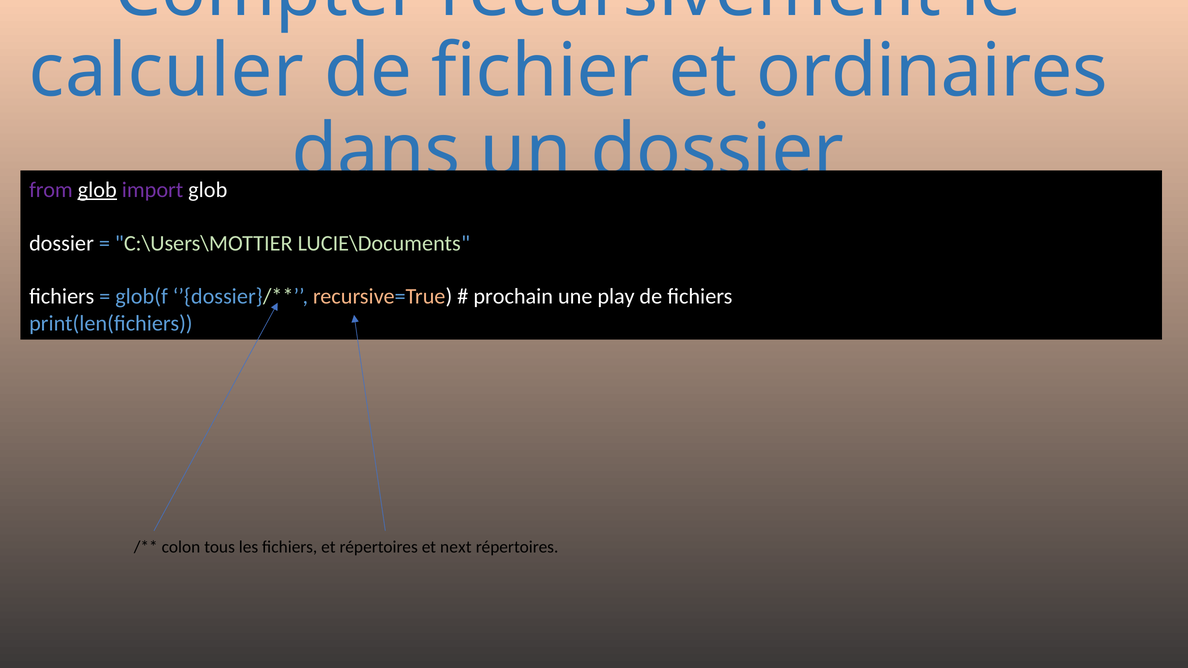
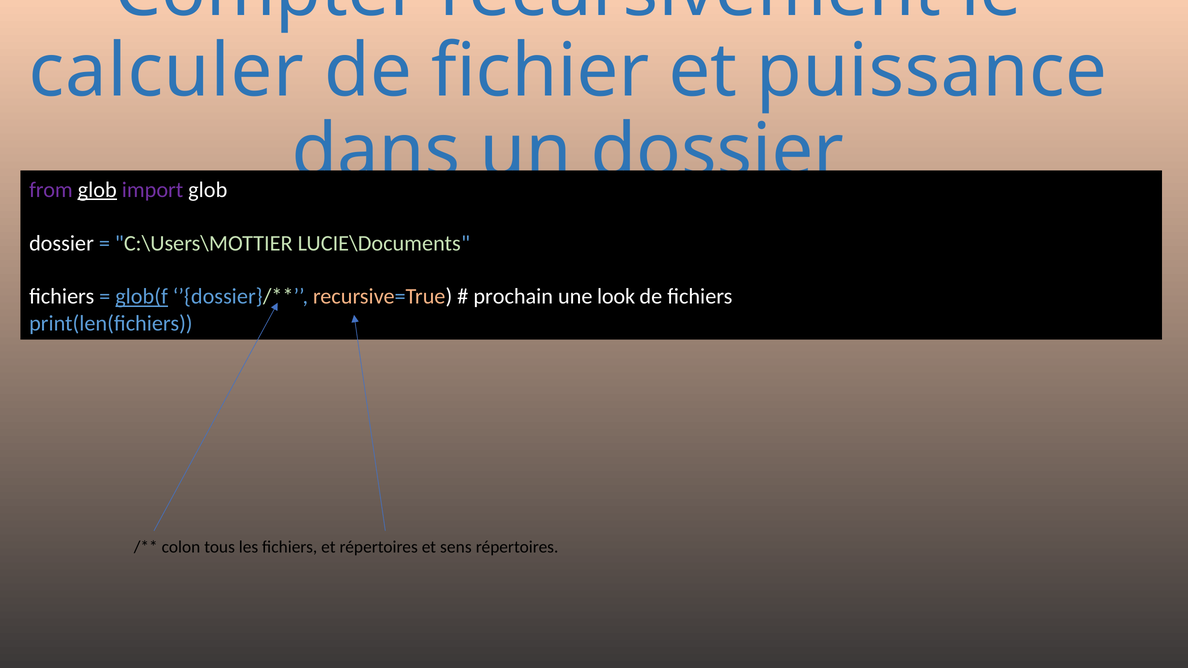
ordinaires: ordinaires -> puissance (932, 71)
glob(f underline: none -> present (142, 297)
play: play -> look (616, 297)
next: next -> sens (456, 547)
